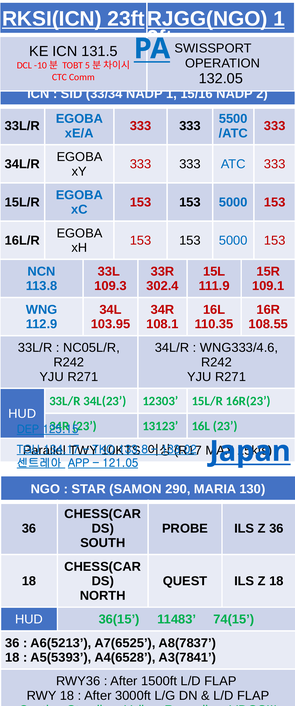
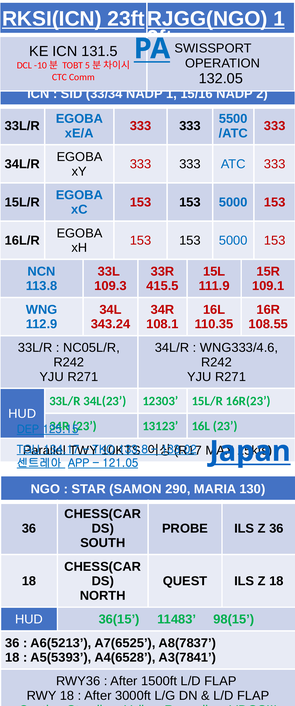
302.4: 302.4 -> 415.5 (162, 286)
103.95: 103.95 -> 343.24 (111, 324)
74(15: 74(15 -> 98(15 (234, 619)
